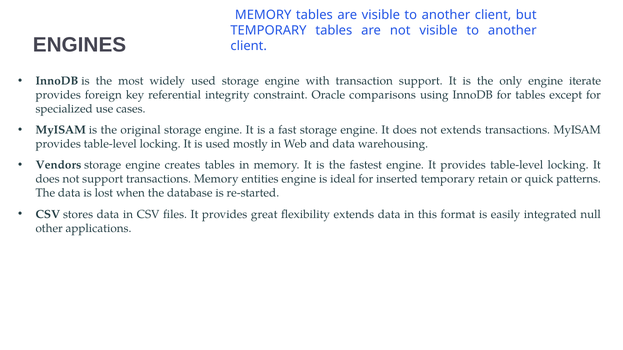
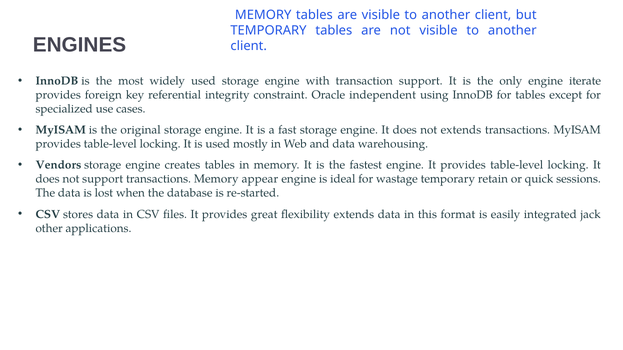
comparisons: comparisons -> independent (383, 95)
entities: entities -> appear (260, 179)
inserted: inserted -> wastage (397, 179)
patterns: patterns -> sessions (579, 179)
null: null -> jack (591, 214)
